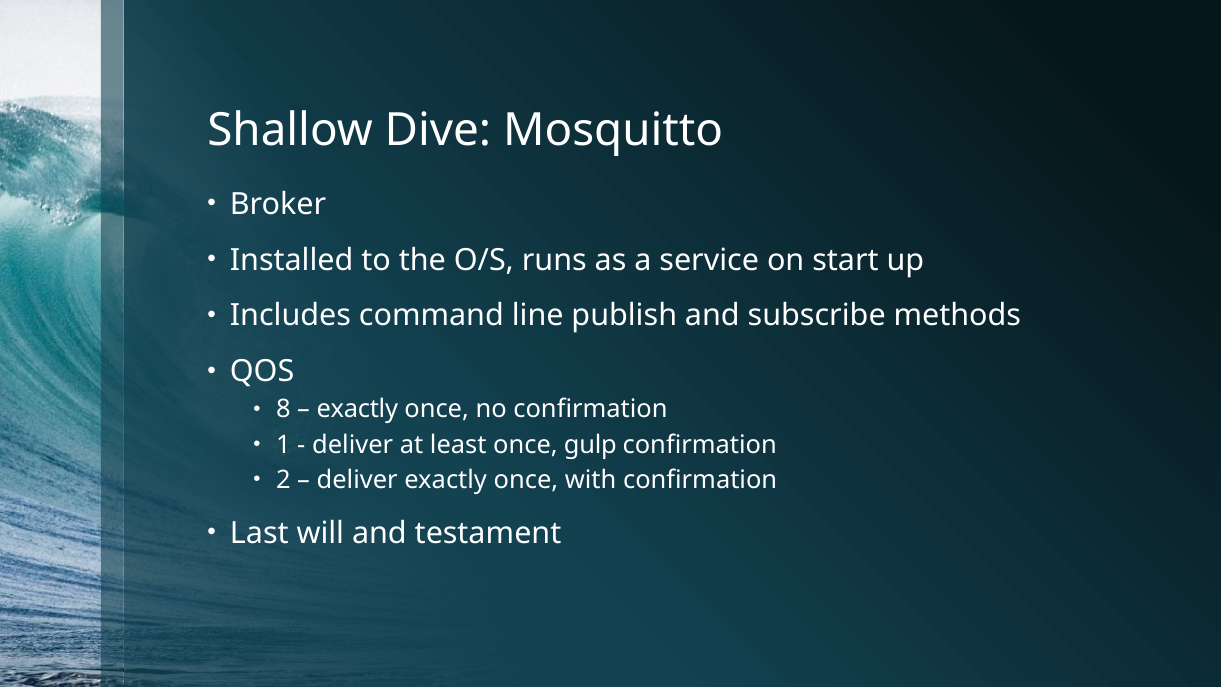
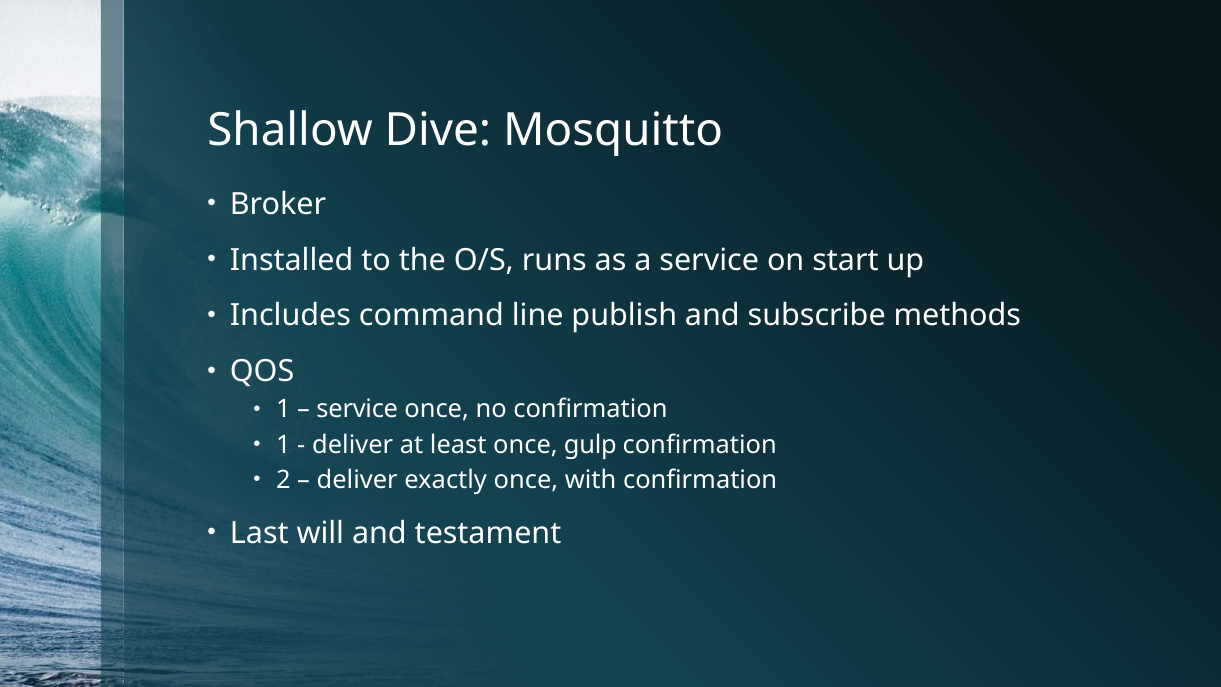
8: 8 -> 1 (283, 409)
exactly: exactly -> service (357, 409)
